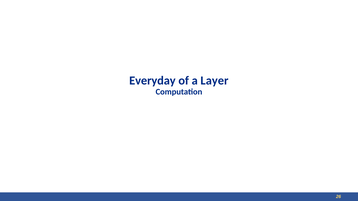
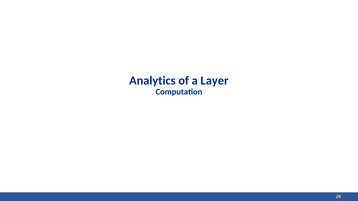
Everyday: Everyday -> Analytics (152, 81)
